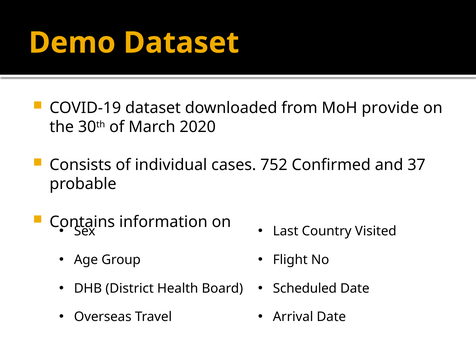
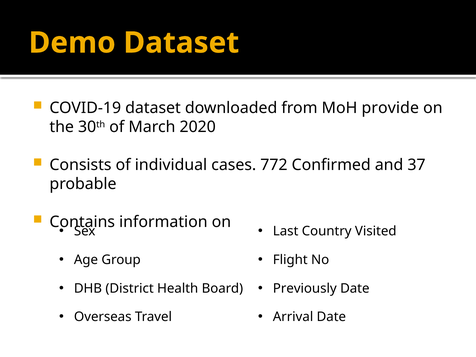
752: 752 -> 772 (274, 165)
Scheduled: Scheduled -> Previously (305, 288)
